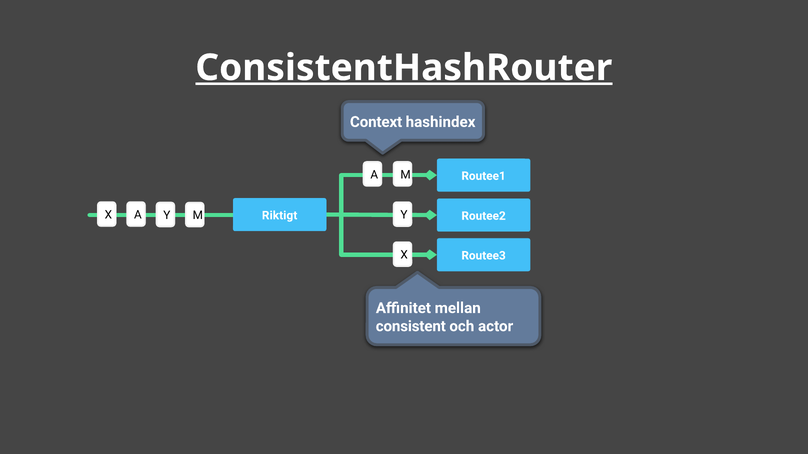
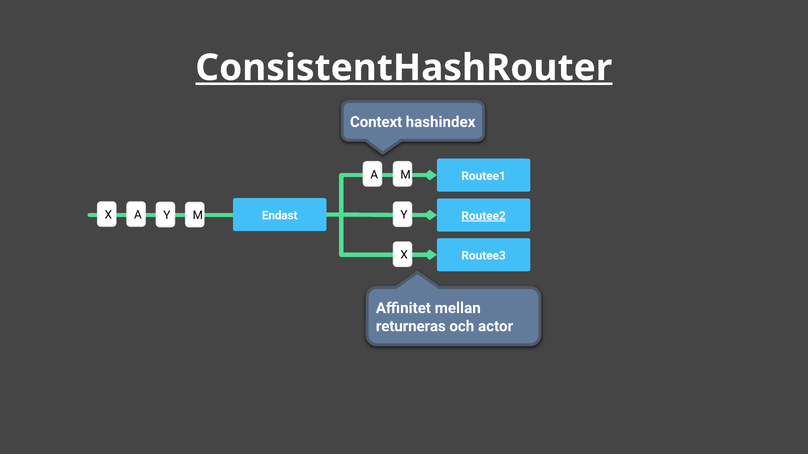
Riktigt: Riktigt -> Endast (280, 216)
Routee2 underline: none -> present (484, 216)
consistent: consistent -> returneras (411, 327)
